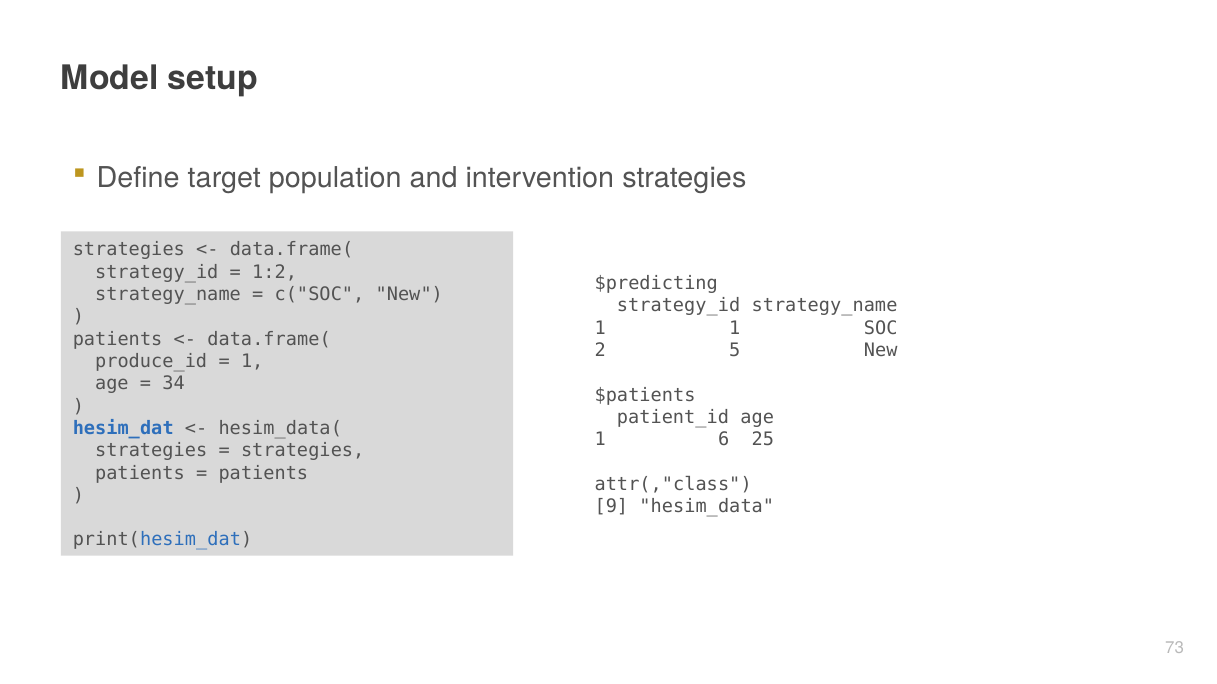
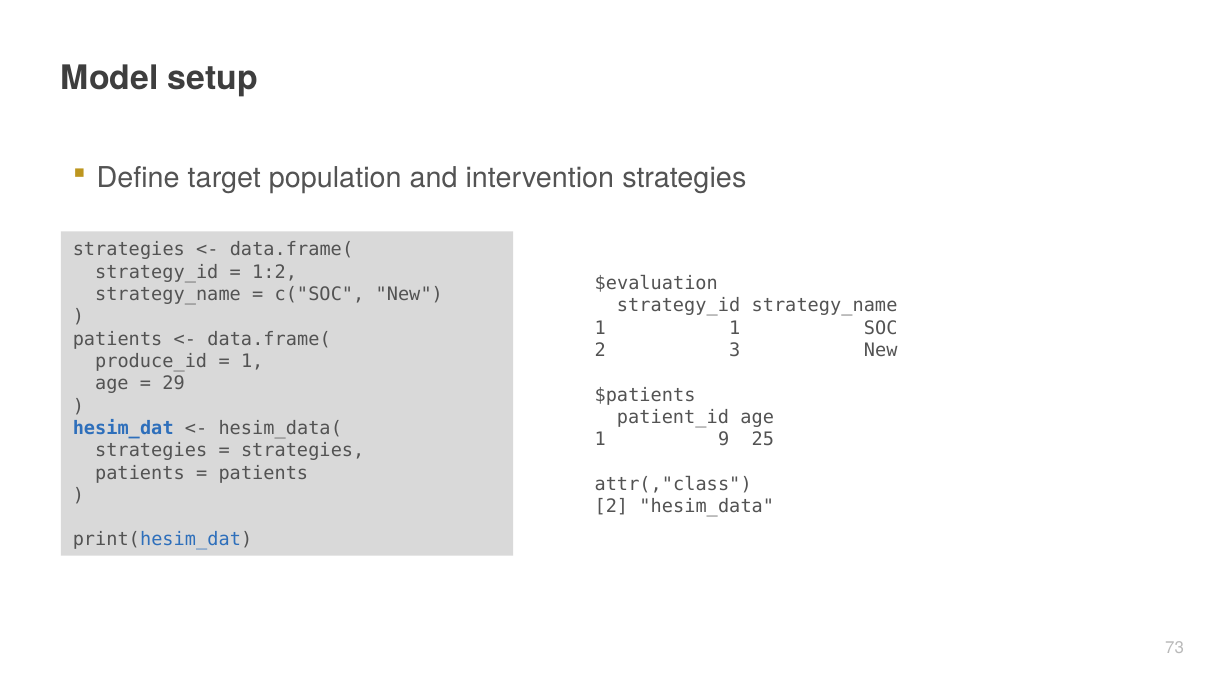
$predicting: $predicting -> $evaluation (656, 284)
5: 5 -> 3 (735, 351)
34: 34 -> 29 (174, 384)
6: 6 -> 9 (724, 440)
9: 9 -> 2 (611, 507)
